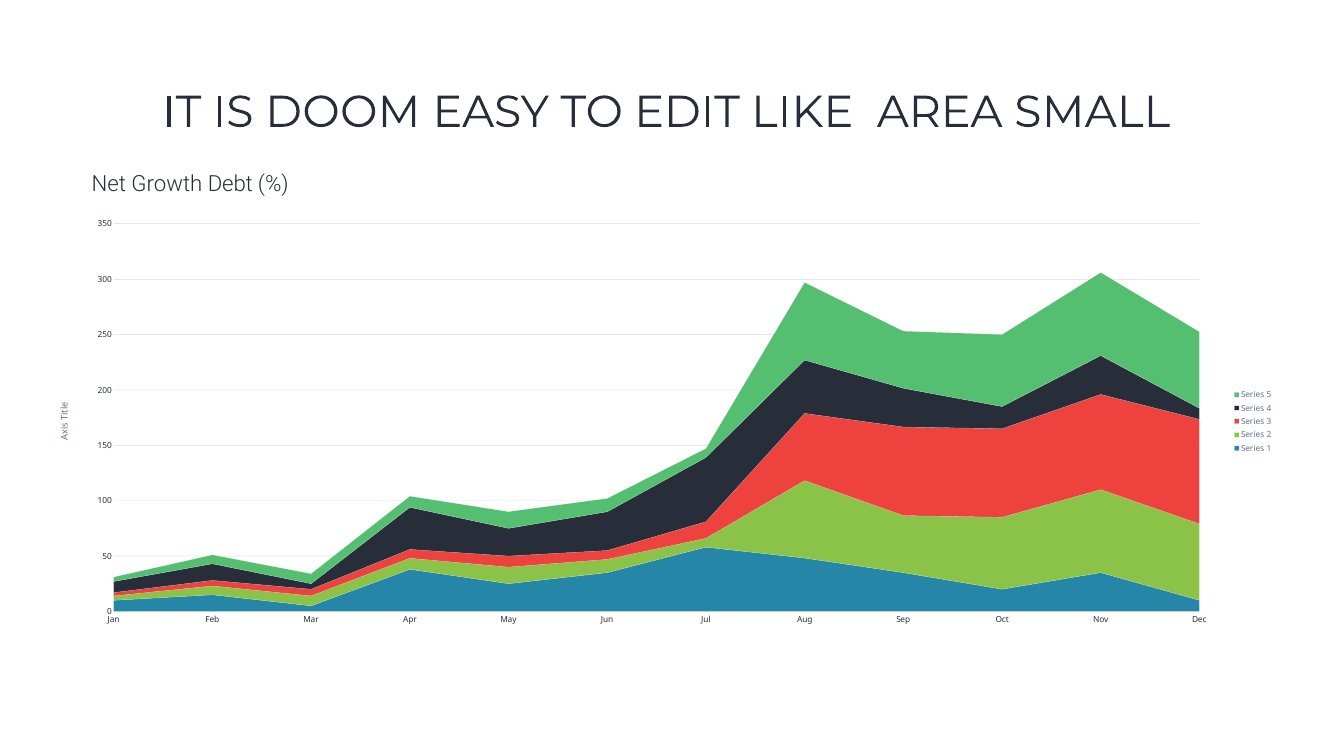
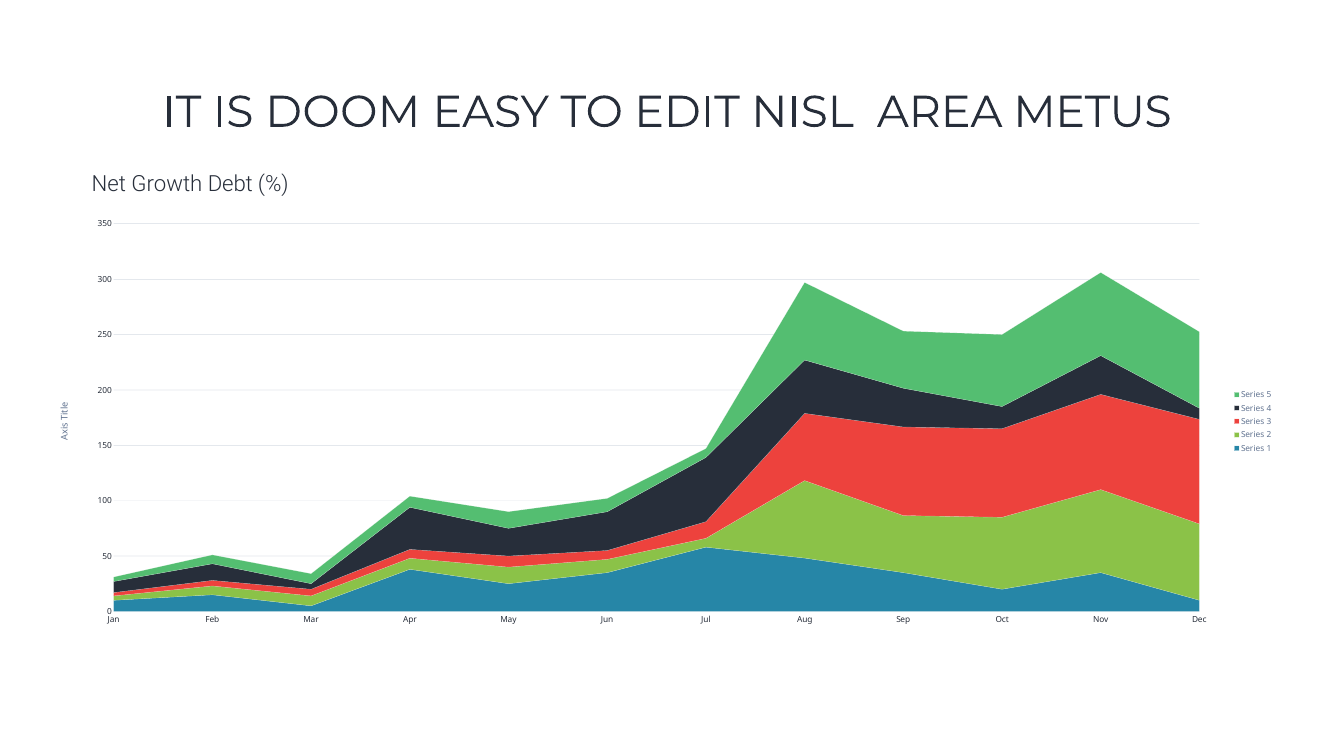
LIKE: LIKE -> NISL (803, 112)
SMALL: SMALL -> METUS (1093, 112)
